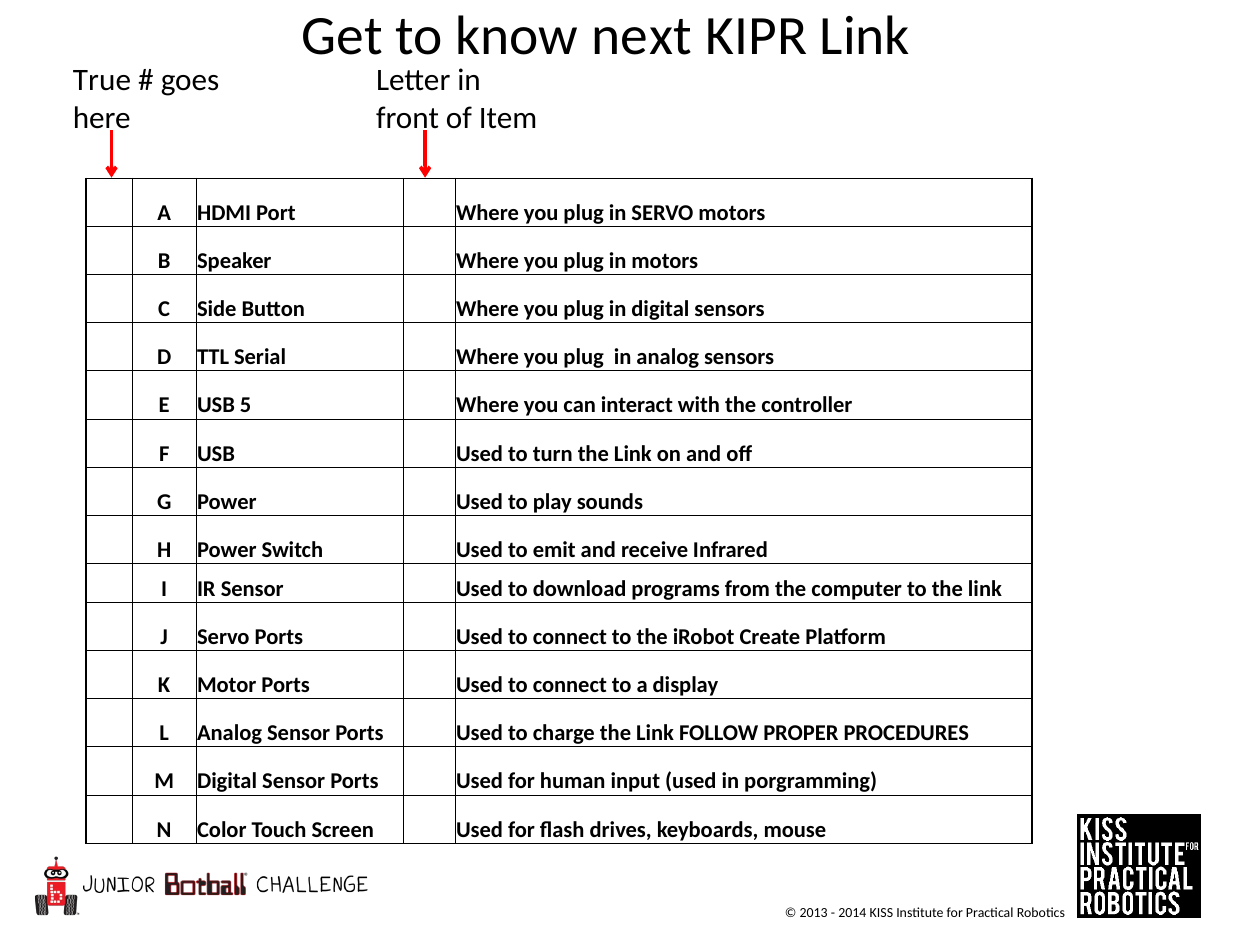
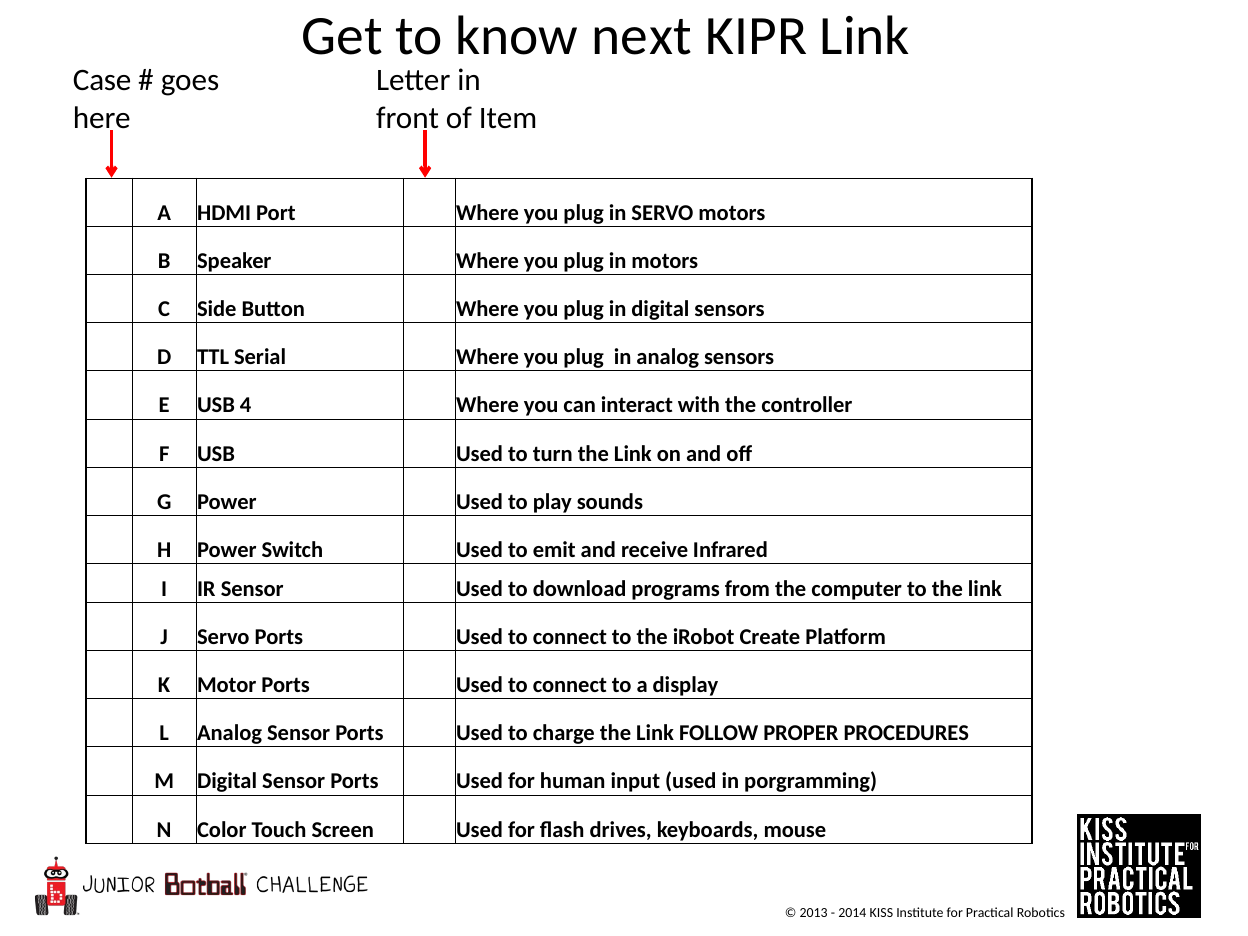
True: True -> Case (102, 80)
5: 5 -> 4 (246, 405)
